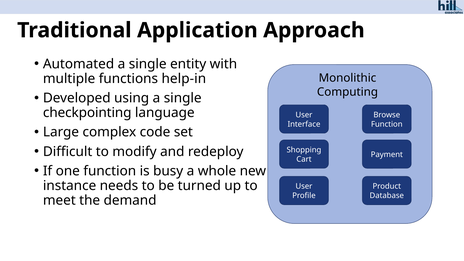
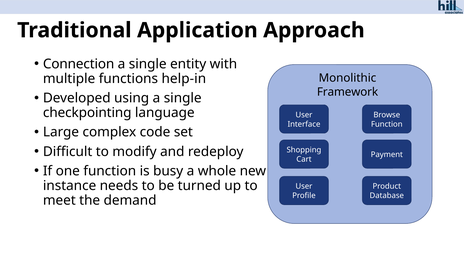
Automated: Automated -> Connection (79, 64)
Computing: Computing -> Framework (348, 92)
